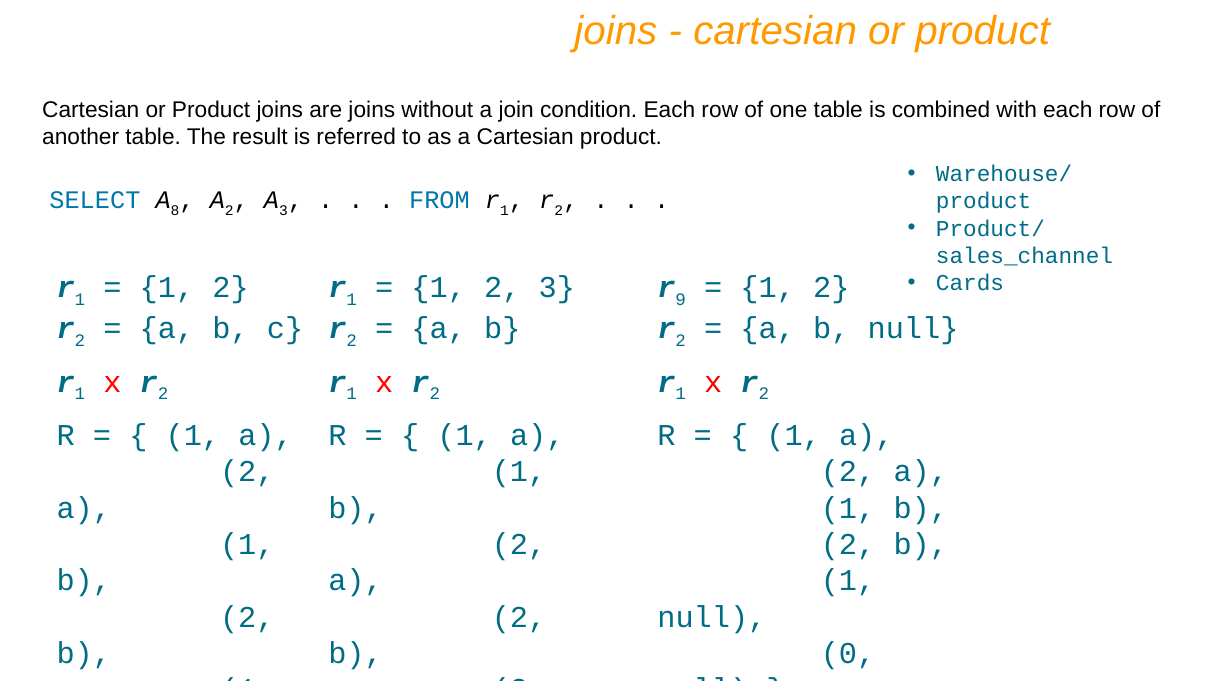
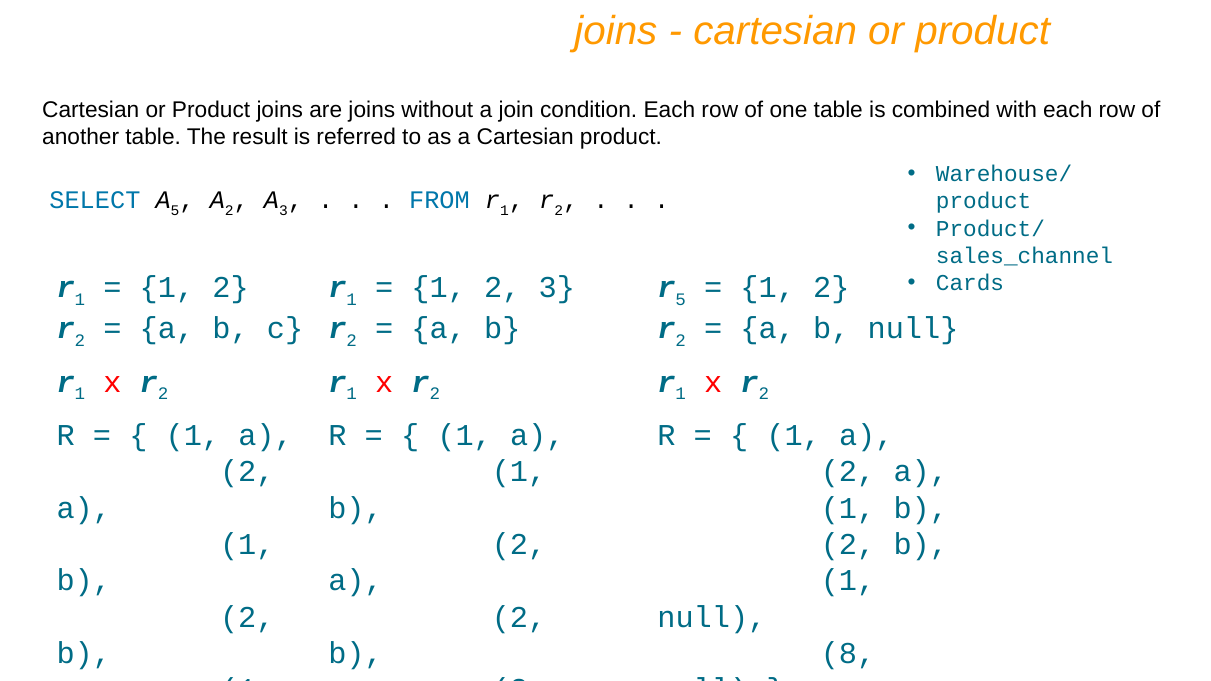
A 8: 8 -> 5 (175, 210)
r 9: 9 -> 5 (681, 299)
0: 0 -> 8 (848, 654)
